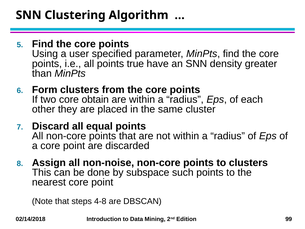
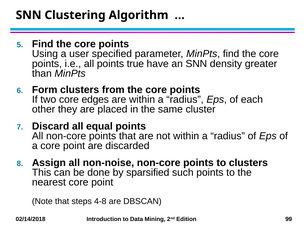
obtain: obtain -> edges (95, 99)
subspace: subspace -> sparsified (148, 172)
